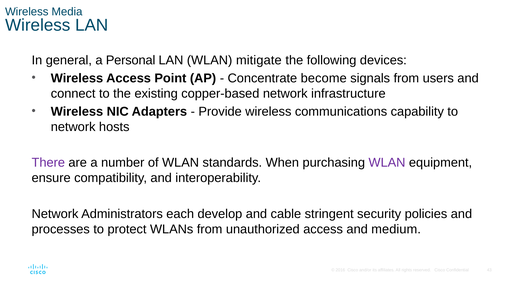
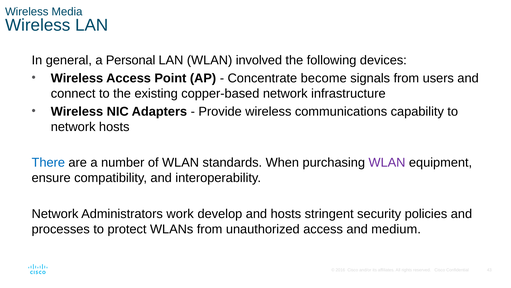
mitigate: mitigate -> involved (259, 60)
There colour: purple -> blue (48, 162)
each: each -> work (180, 213)
and cable: cable -> hosts (286, 213)
